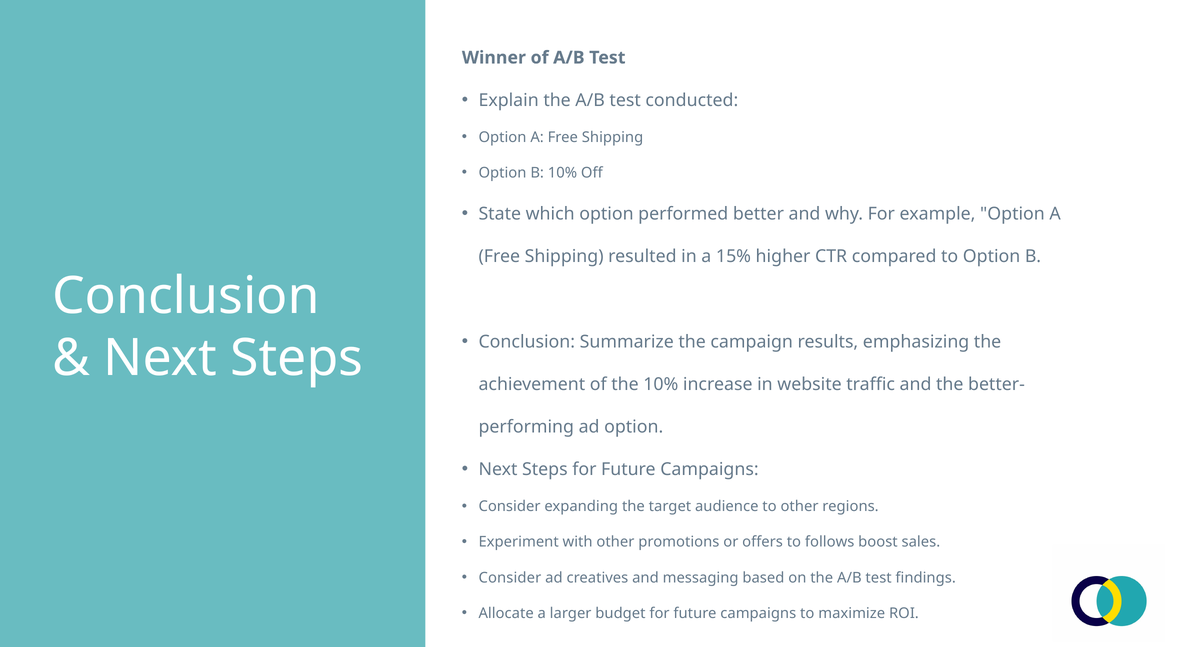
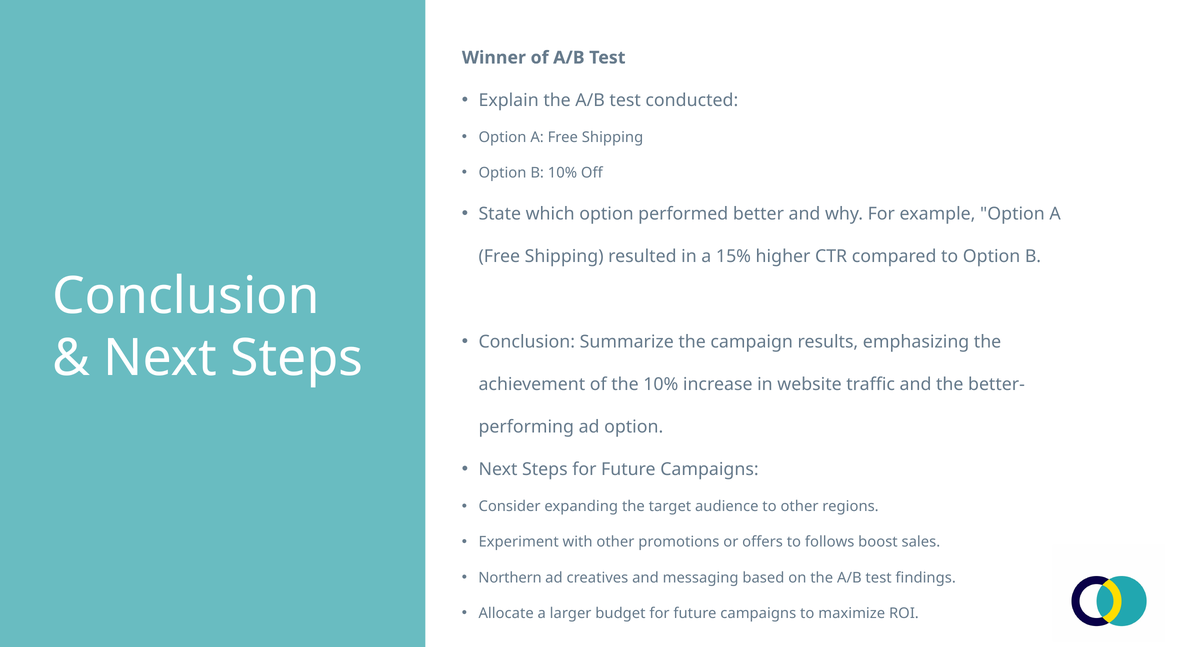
Consider: Consider -> Northern (510, 578)
